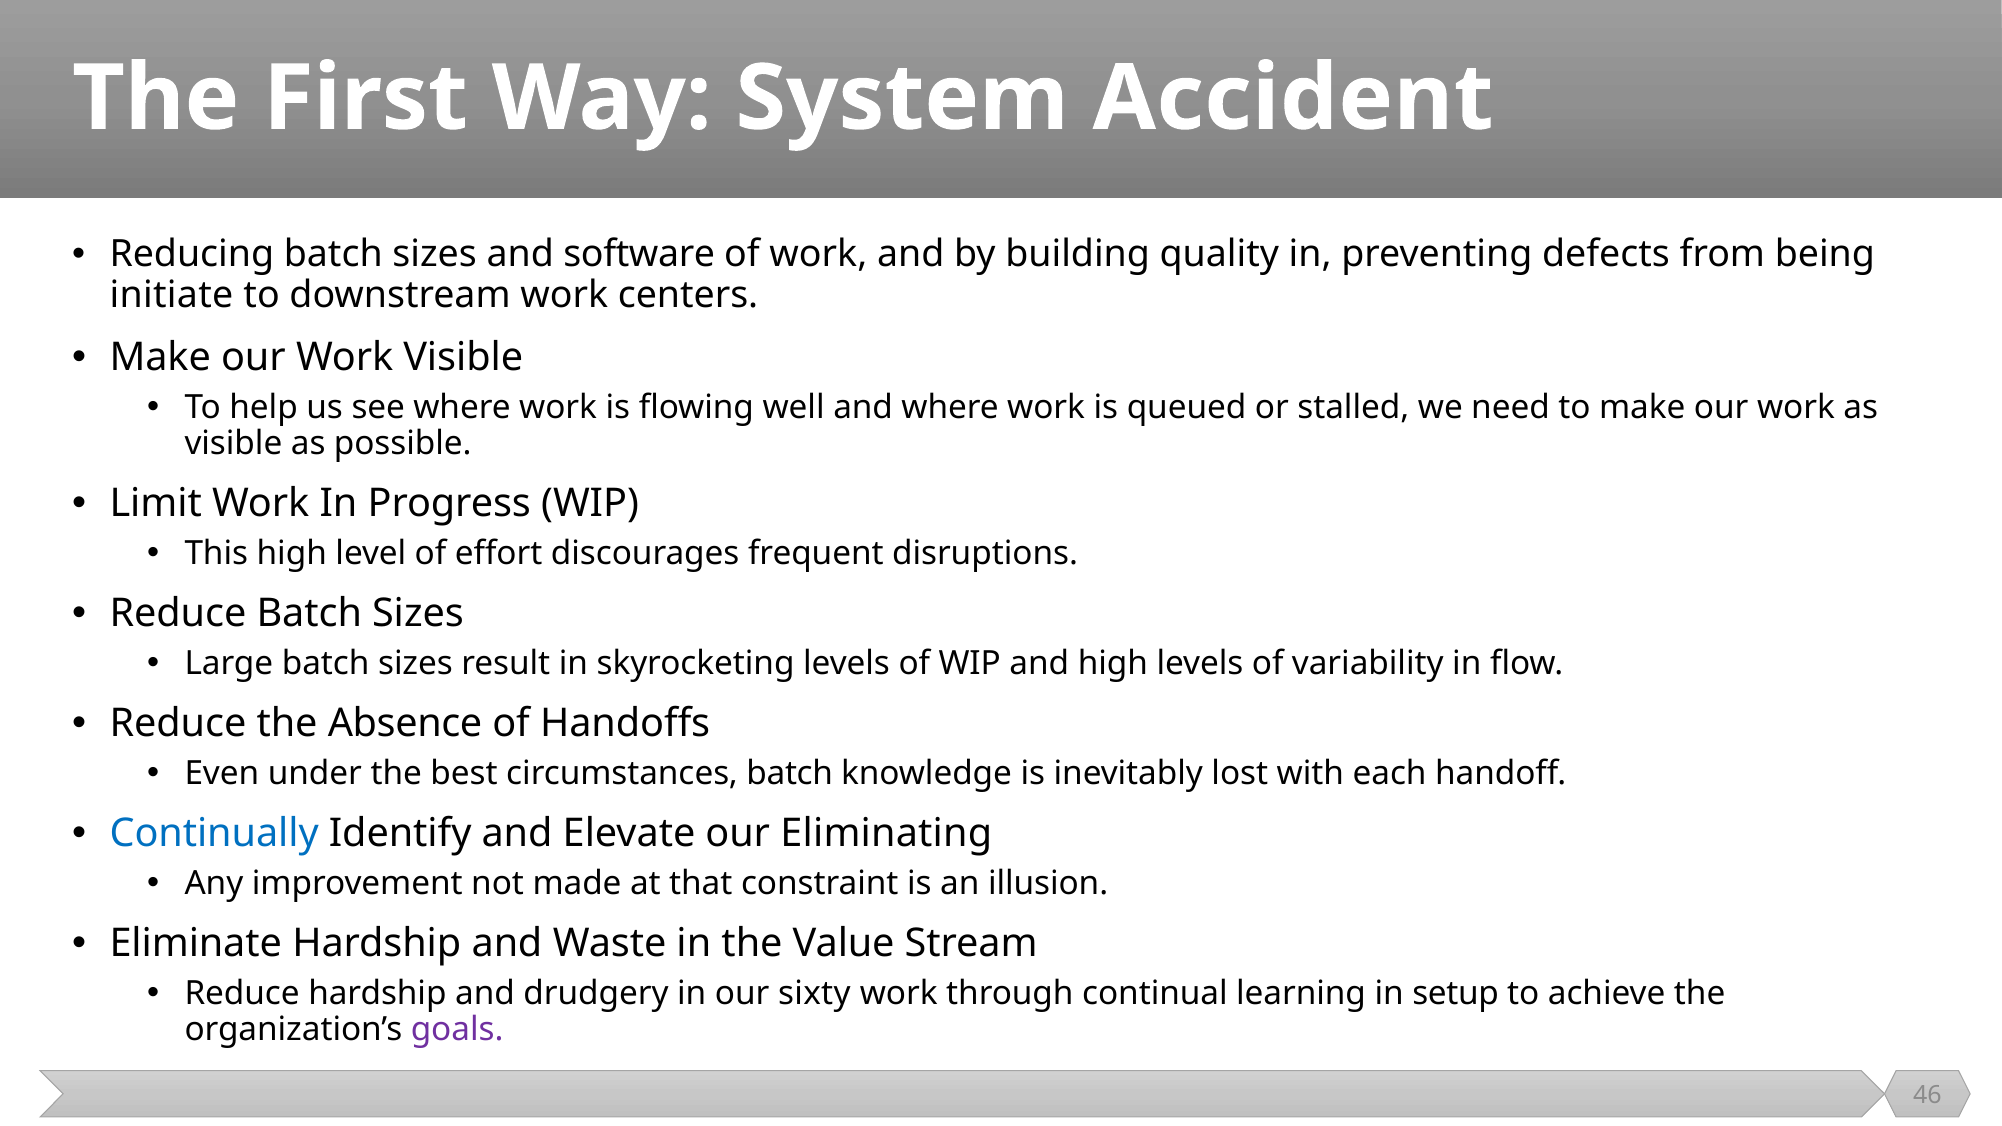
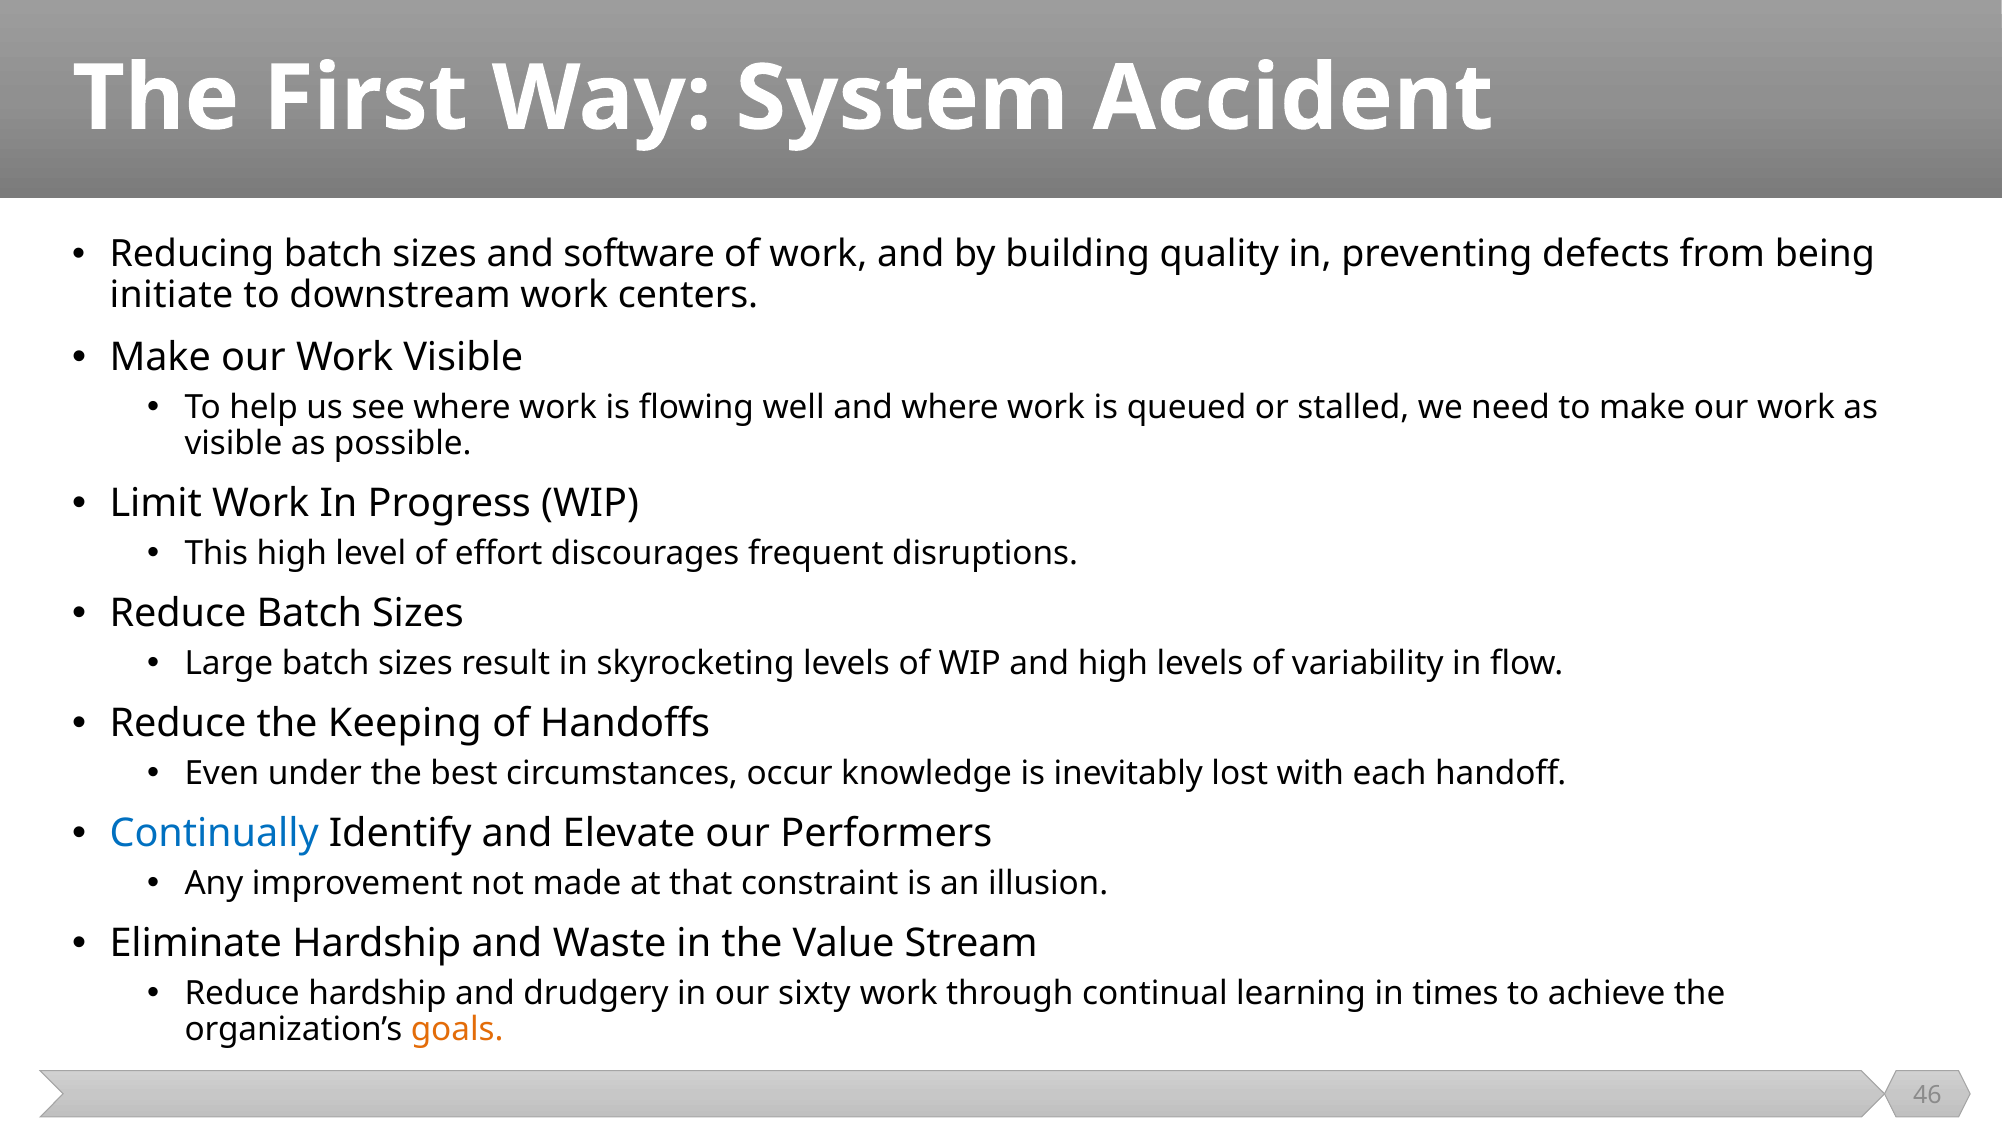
Absence: Absence -> Keeping (405, 724)
circumstances batch: batch -> occur (790, 774)
Eliminating: Eliminating -> Performers (886, 834)
setup: setup -> times (1455, 994)
goals colour: purple -> orange (457, 1030)
